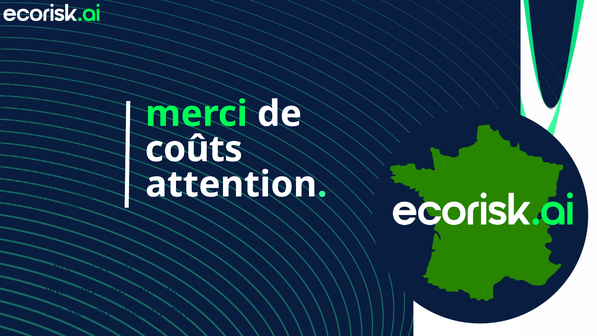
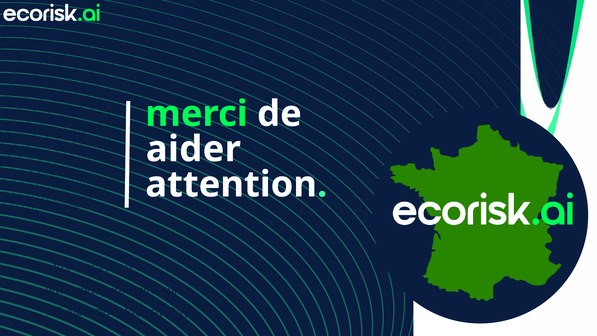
coûts: coûts -> aider (193, 149)
